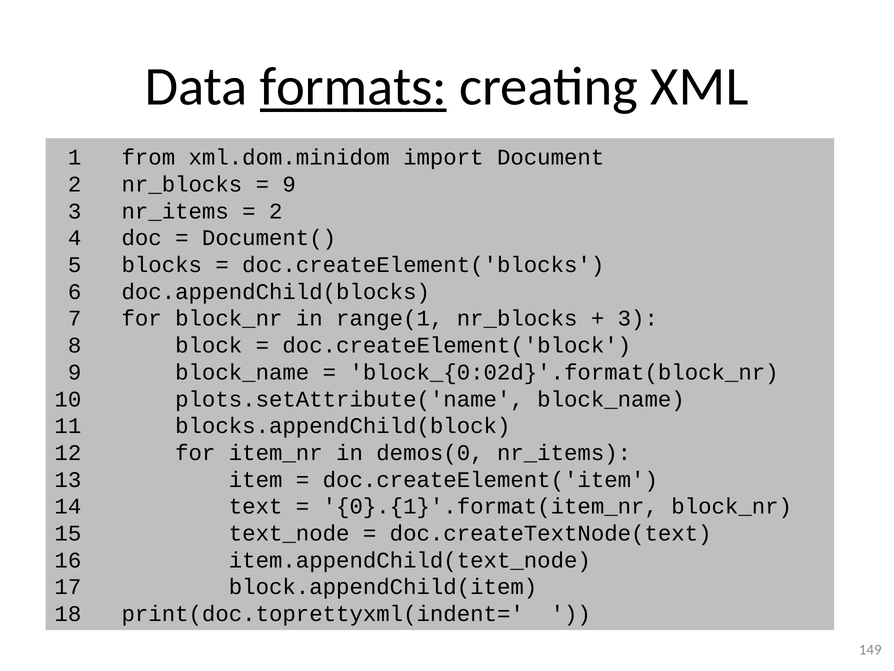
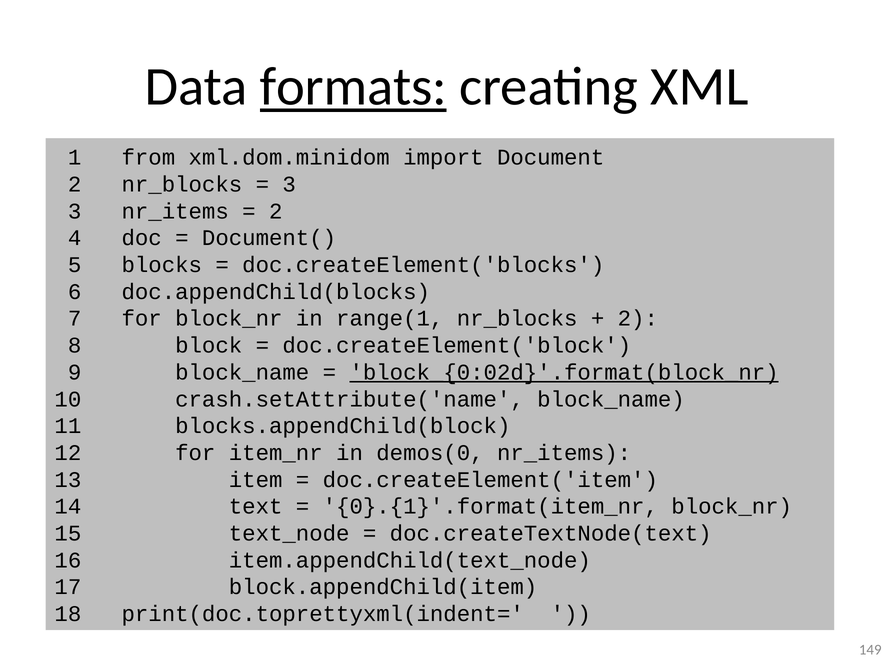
9: 9 -> 3 (289, 184)
3: 3 -> 2 (638, 318)
block_{0:02d}'.format(block_nr underline: none -> present (564, 372)
plots.setAttribute('name: plots.setAttribute('name -> crash.setAttribute('name (350, 399)
